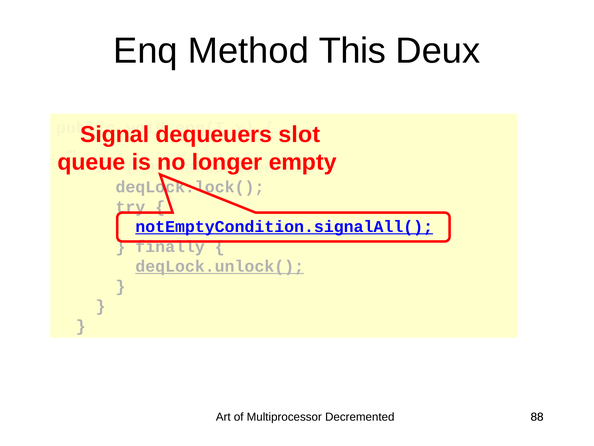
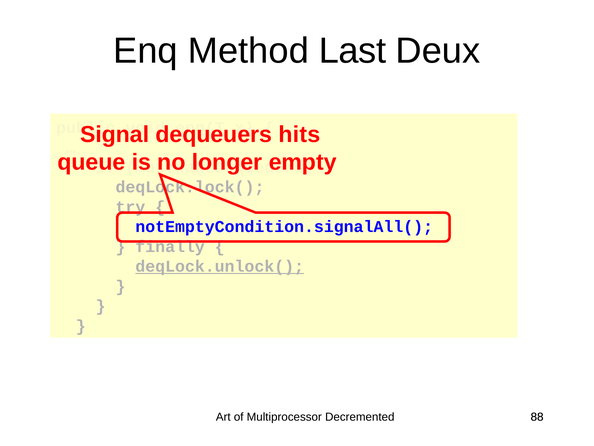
This: This -> Last (352, 51)
slot: slot -> hits (299, 134)
notEmptyCondition.signalAll( underline: present -> none (284, 227)
